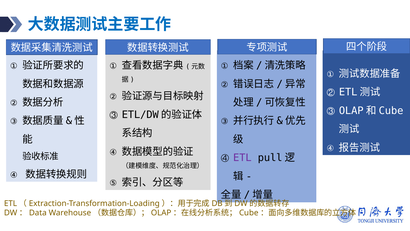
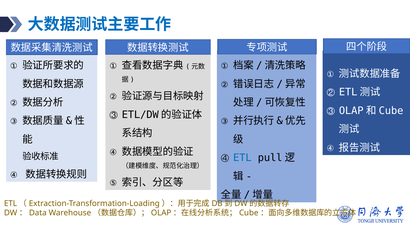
ETL colour: purple -> blue (242, 158)
